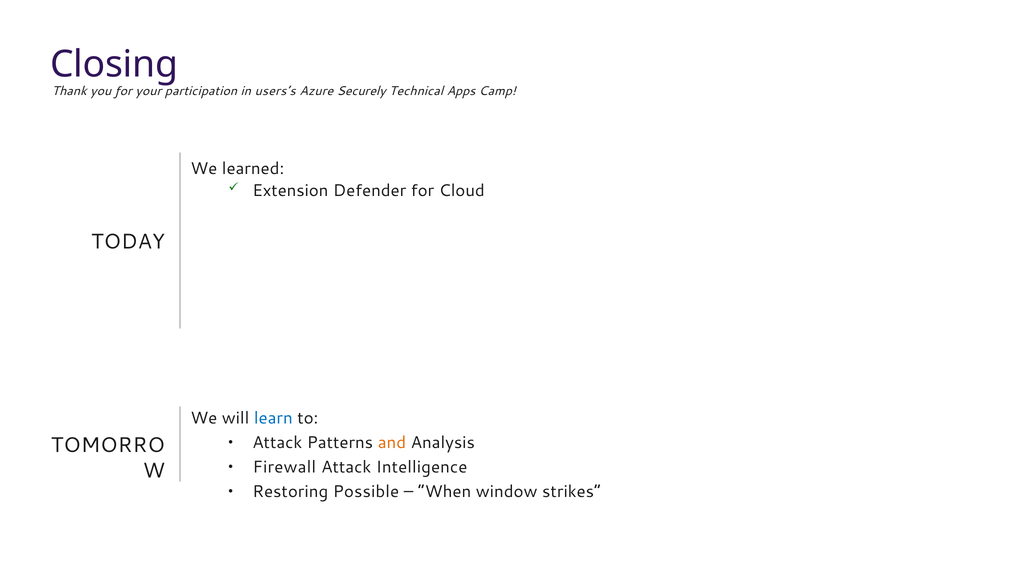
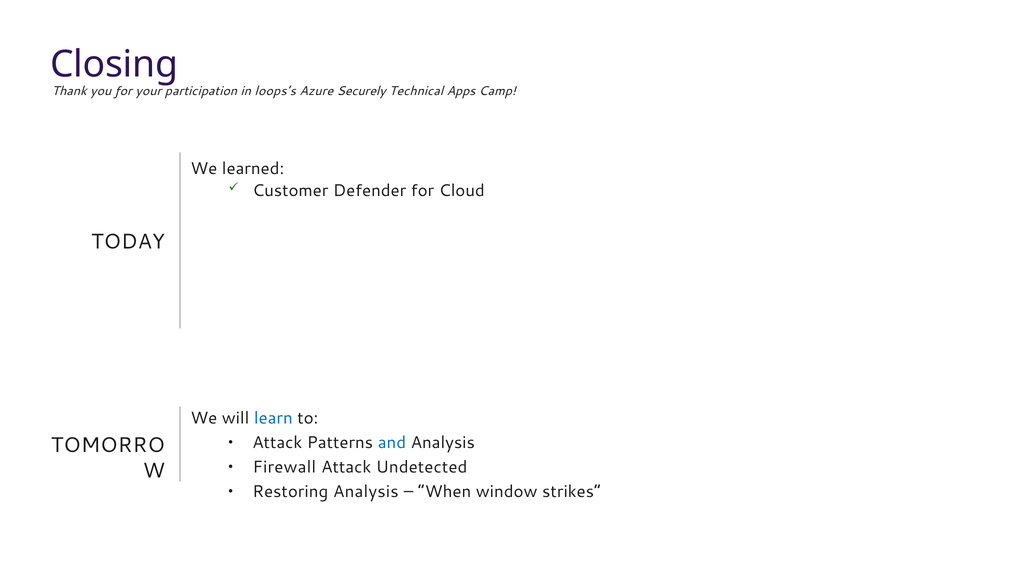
users’s: users’s -> loops’s (275, 91)
Extension: Extension -> Customer (290, 190)
and colour: orange -> blue (392, 442)
Intelligence: Intelligence -> Undetected (422, 467)
Restoring Possible: Possible -> Analysis (366, 491)
